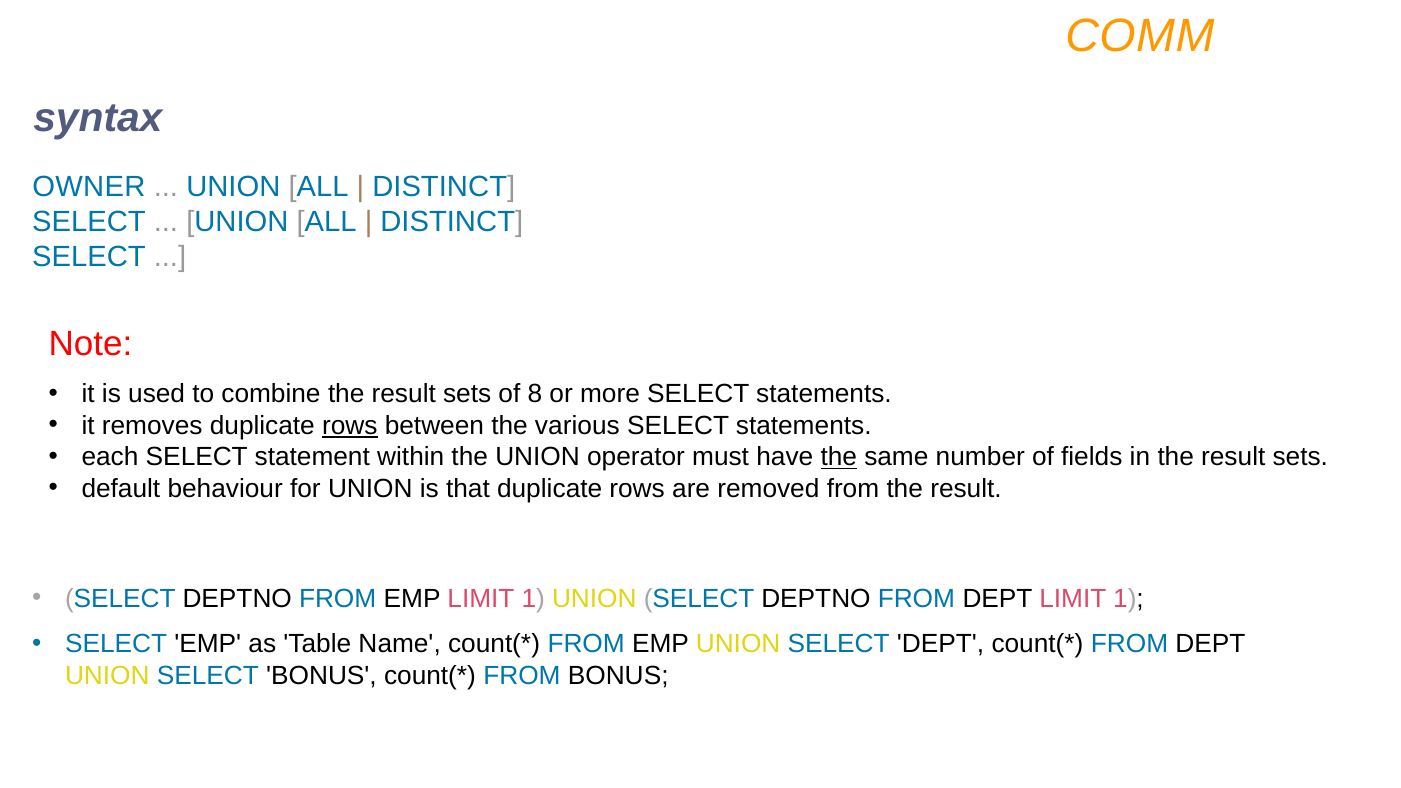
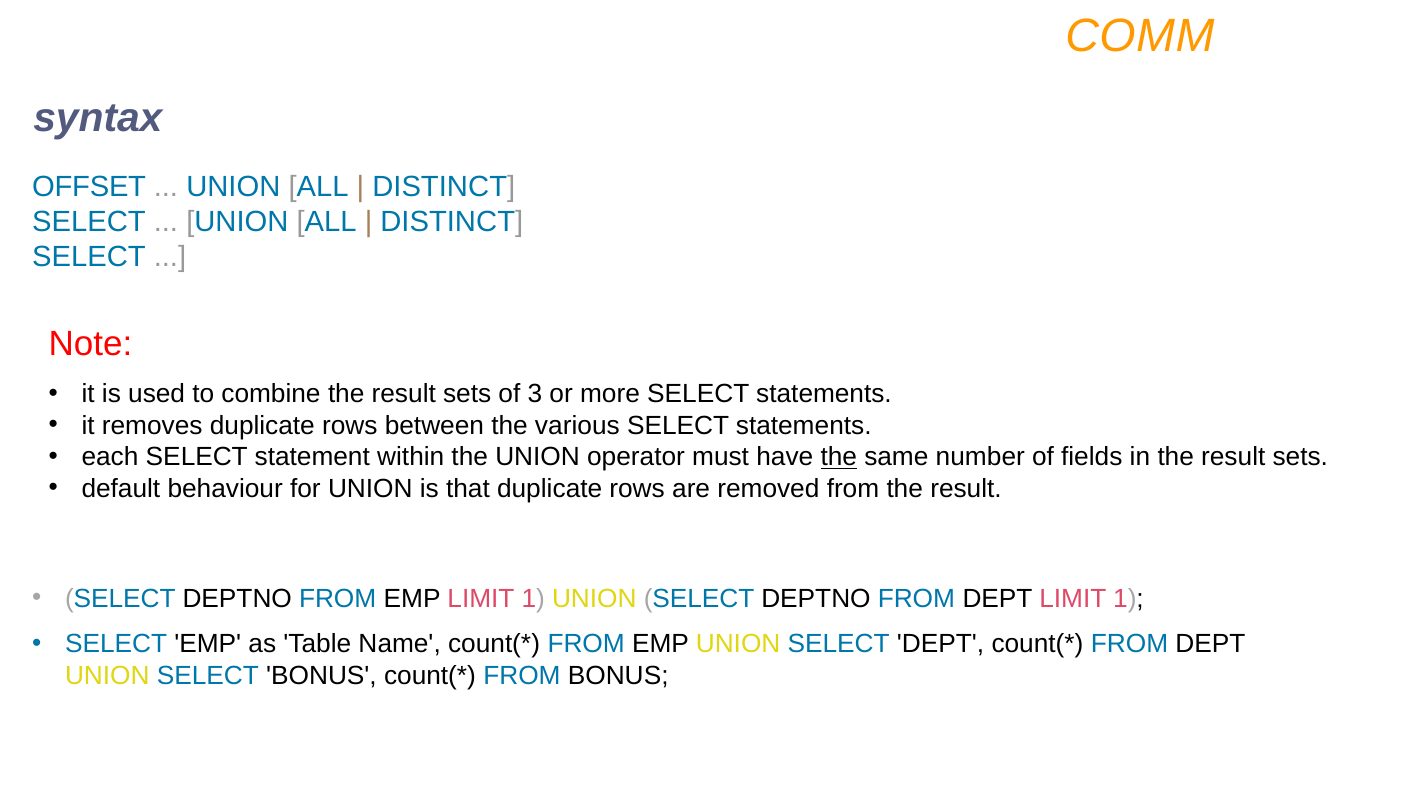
OWNER: OWNER -> OFFSET (89, 187)
8: 8 -> 3 (535, 394)
rows underline: present -> none (350, 426)
